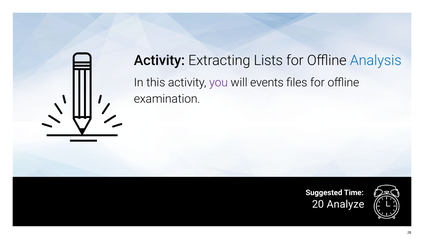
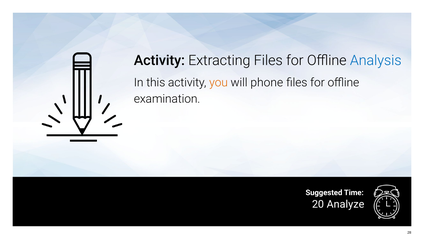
Extracting Lists: Lists -> Files (268, 60)
you colour: purple -> orange (218, 83)
events: events -> phone (267, 83)
